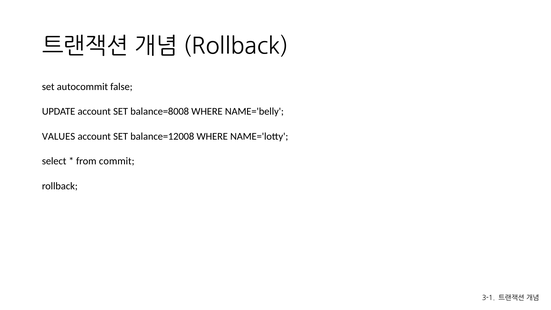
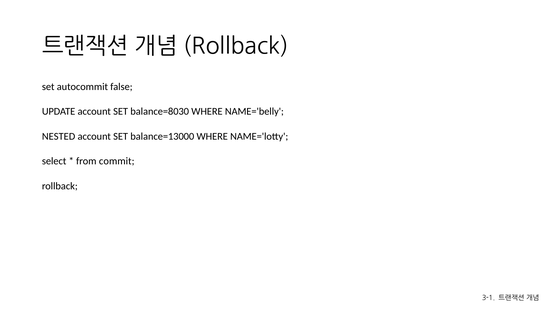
balance=8008: balance=8008 -> balance=8030 (160, 112)
VALUES: VALUES -> NESTED (59, 136)
balance=12008: balance=12008 -> balance=13000 (162, 136)
